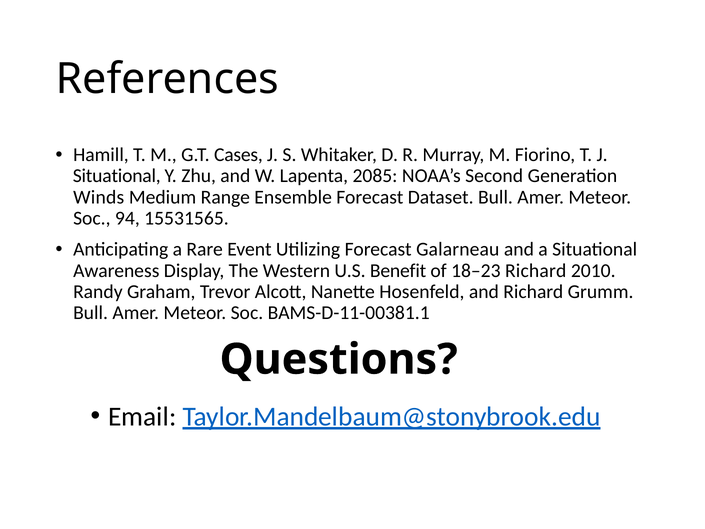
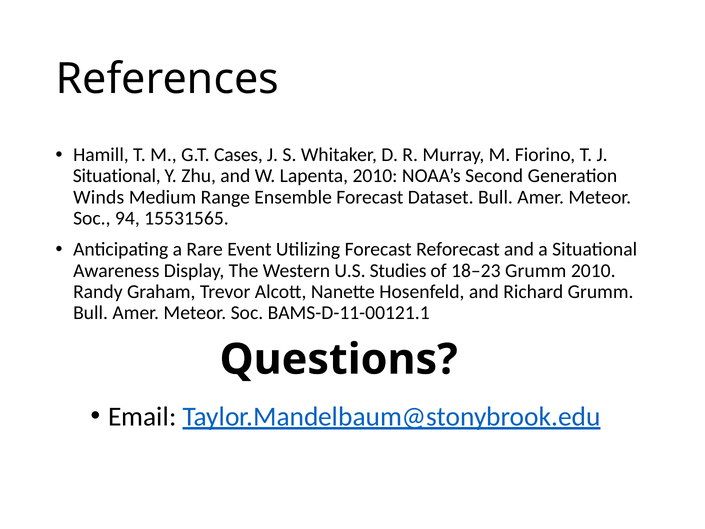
Lapenta 2085: 2085 -> 2010 (375, 176)
Galarneau: Galarneau -> Reforecast (458, 249)
Benefit: Benefit -> Studies (398, 270)
18–23 Richard: Richard -> Grumm (536, 270)
BAMS-D-11-00381.1: BAMS-D-11-00381.1 -> BAMS-D-11-00121.1 (349, 313)
